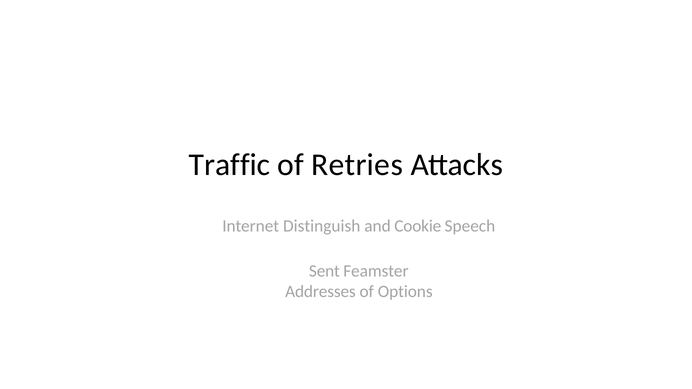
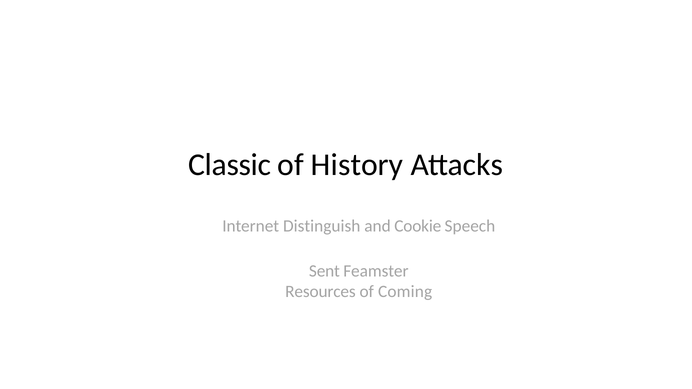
Traffic: Traffic -> Classic (230, 165)
Retries: Retries -> History (357, 165)
Addresses: Addresses -> Resources (320, 292)
Options: Options -> Coming (405, 292)
